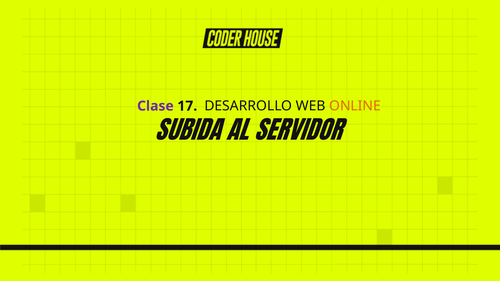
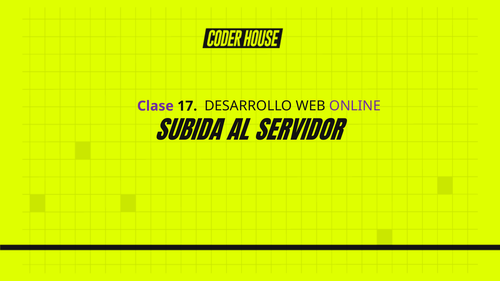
ONLINE colour: orange -> purple (355, 106)
